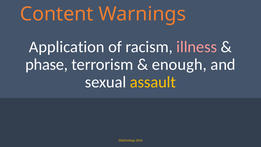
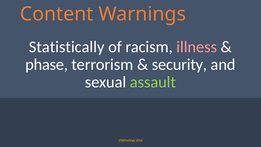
Application: Application -> Statistically (67, 47)
enough: enough -> security (179, 64)
assault colour: yellow -> light green (153, 82)
